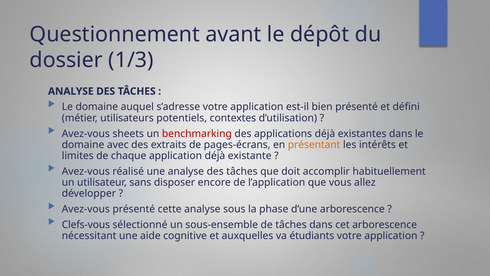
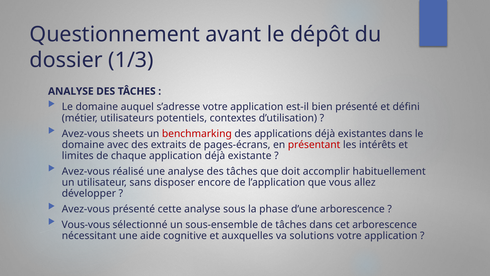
présentant colour: orange -> red (314, 144)
Clefs-vous: Clefs-vous -> Vous-vous (86, 224)
étudiants: étudiants -> solutions (312, 235)
